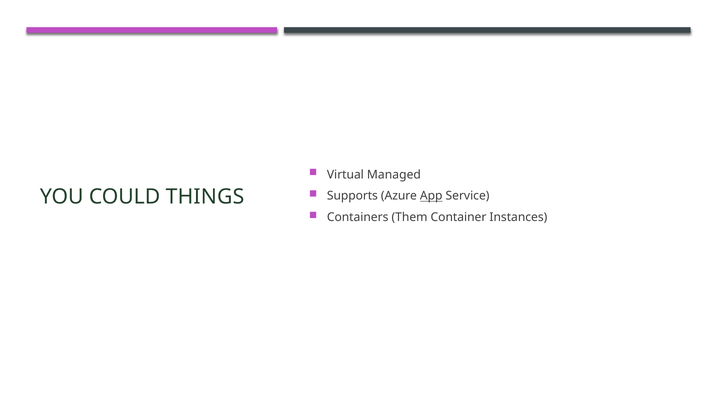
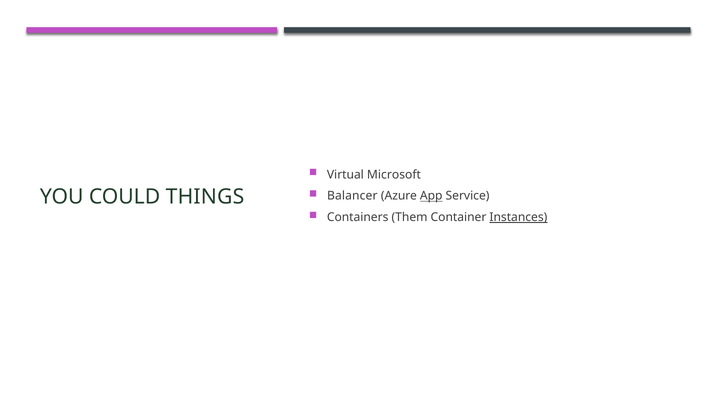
Managed: Managed -> Microsoft (394, 174)
Supports: Supports -> Balancer (352, 196)
Instances underline: none -> present (518, 217)
